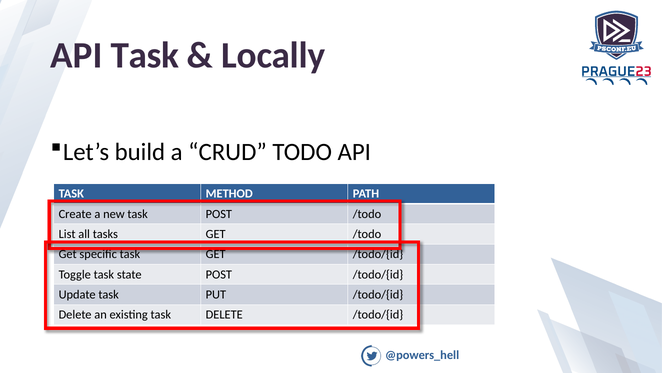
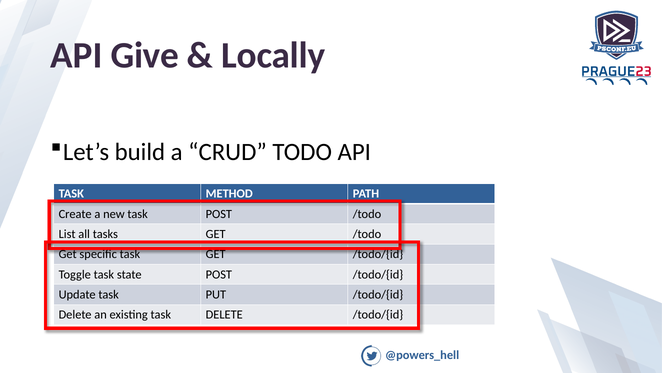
Task: Task -> Give (145, 56)
